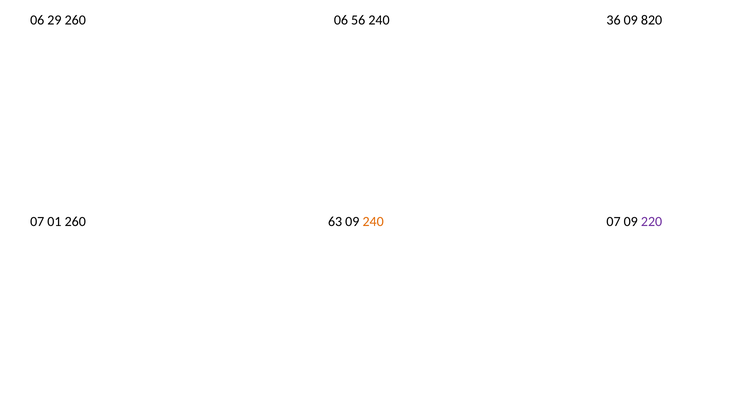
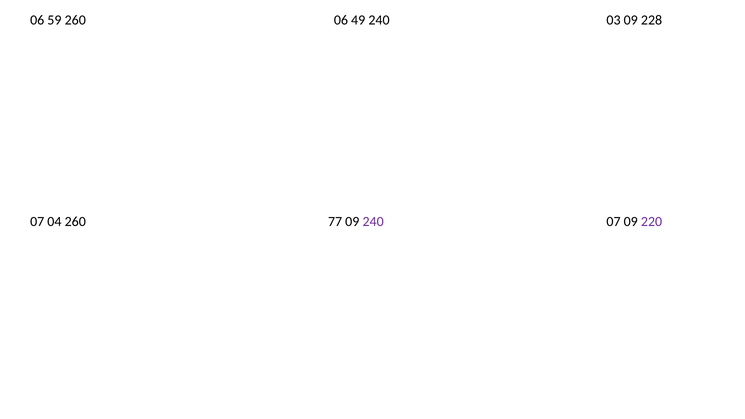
29: 29 -> 59 (54, 20)
56: 56 -> 49 (358, 20)
36: 36 -> 03 (614, 20)
820: 820 -> 228 (652, 20)
01: 01 -> 04 (54, 222)
63: 63 -> 77 (335, 222)
240 colour: orange -> purple (373, 222)
